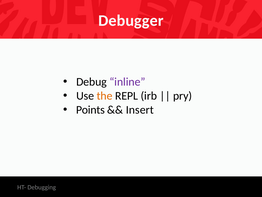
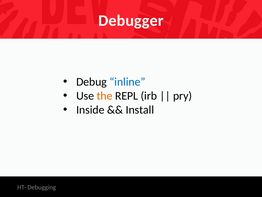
inline colour: purple -> blue (127, 82)
Points: Points -> Inside (90, 110)
Insert: Insert -> Install (140, 110)
